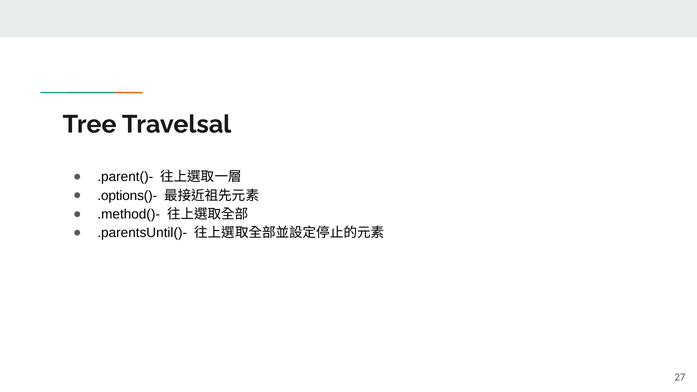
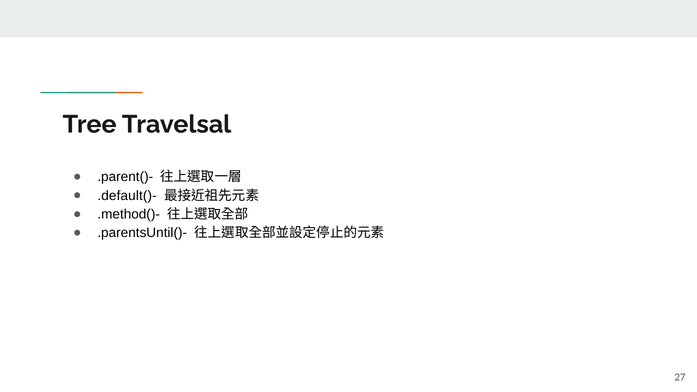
.options()-: .options()- -> .default()- (127, 196)
